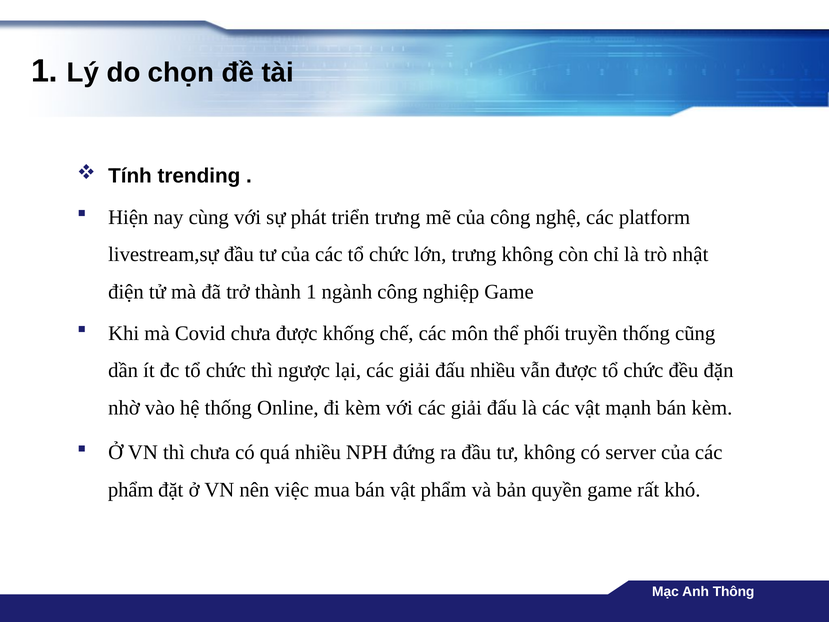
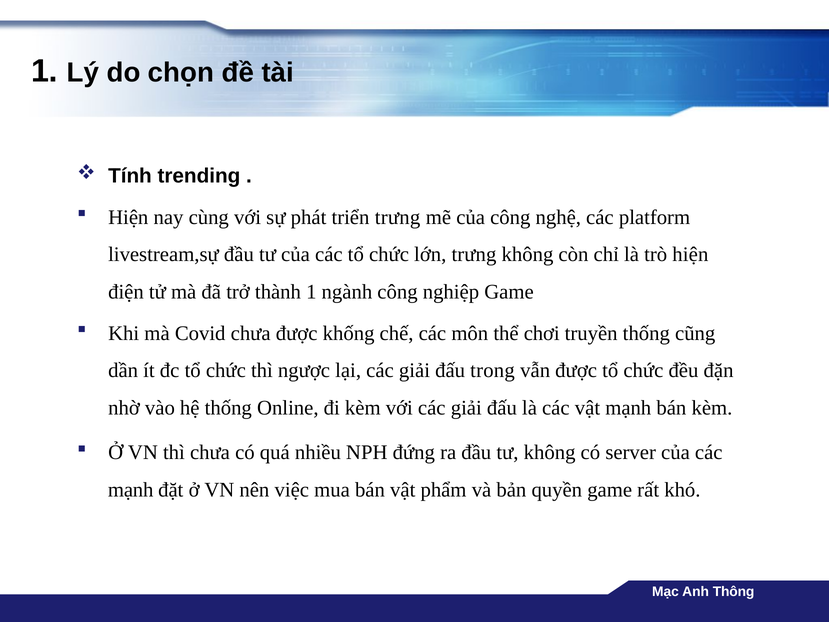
trò nhật: nhật -> hiện (690, 254)
phối: phối -> chơi (542, 333)
đấu nhiều: nhiều -> trong (493, 370)
phẩm: phẩm -> mạnh (131, 490)
